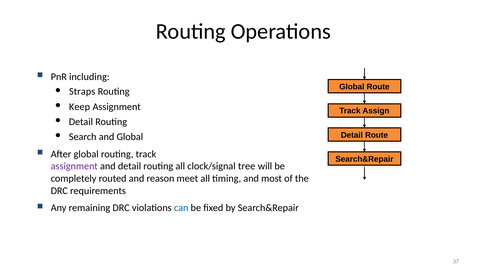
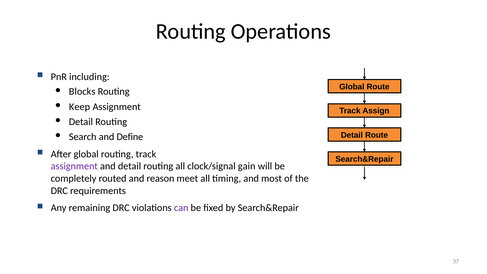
Straps: Straps -> Blocks (82, 92)
and Global: Global -> Define (130, 137)
tree: tree -> gain (247, 166)
can colour: blue -> purple (181, 208)
